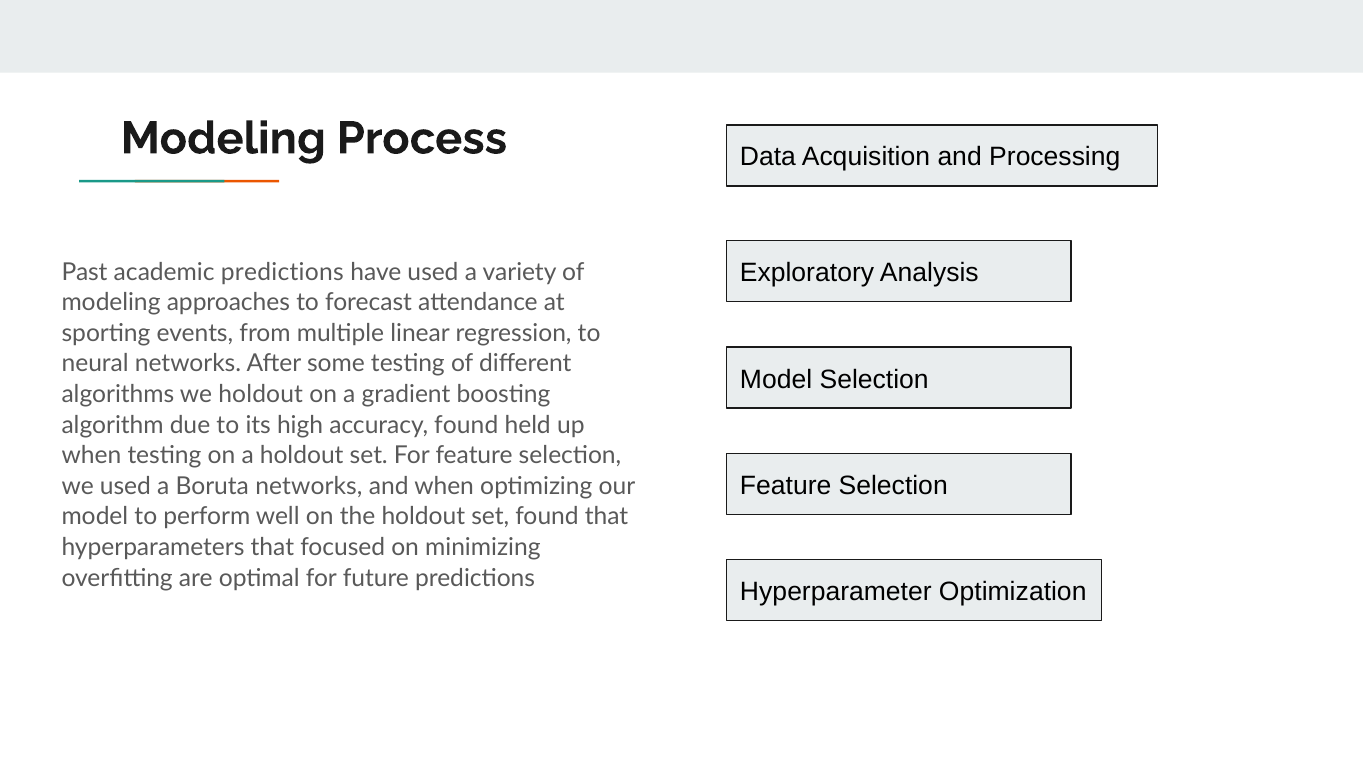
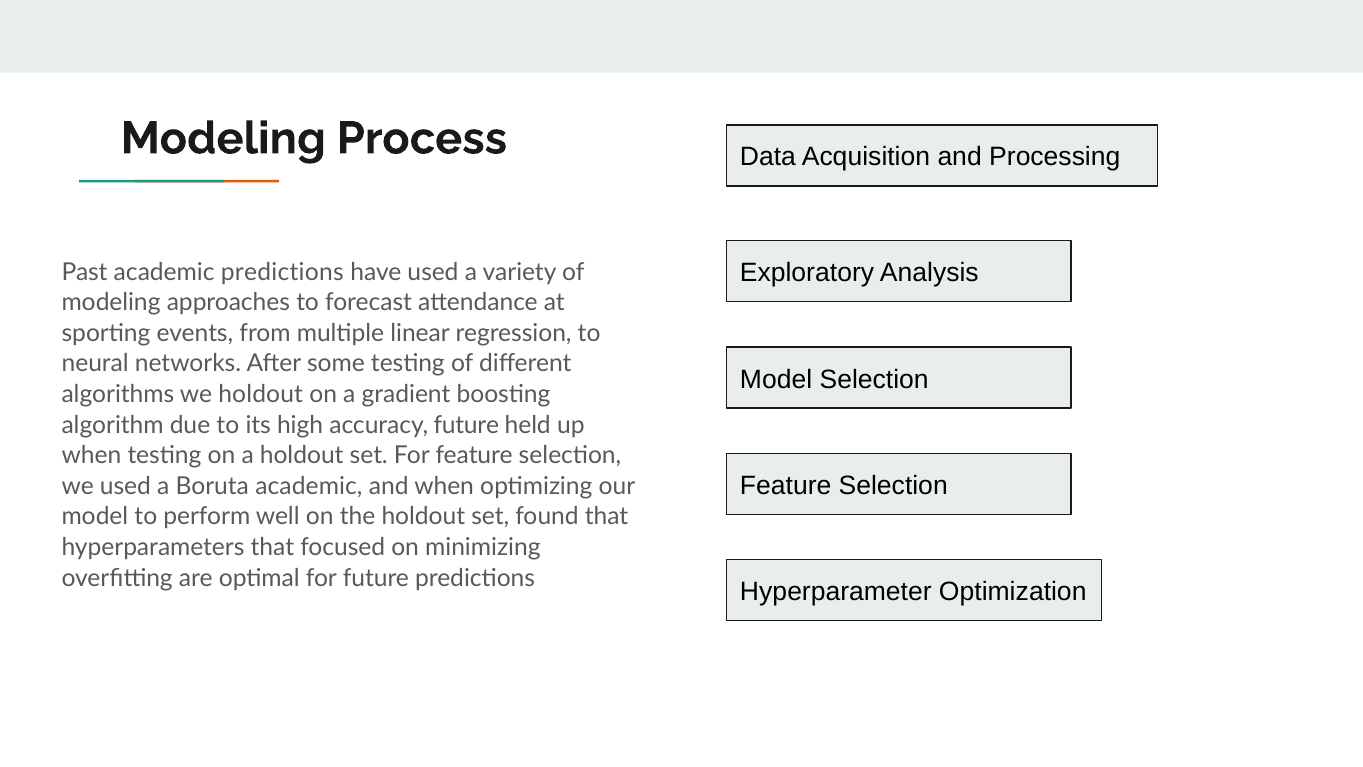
accuracy found: found -> future (466, 425)
Boruta networks: networks -> academic (309, 486)
